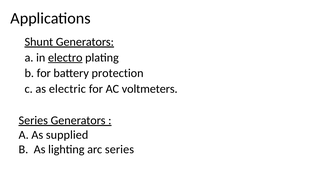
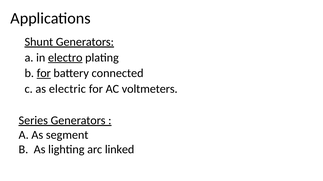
for underline: none -> present (44, 74)
protection: protection -> connected (118, 74)
supplied: supplied -> segment (67, 135)
arc series: series -> linked (120, 150)
